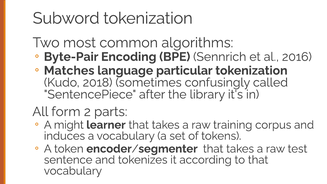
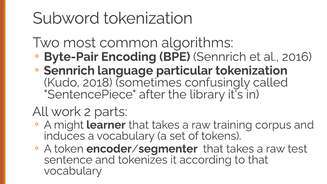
Matches: Matches -> Sennrich (69, 71)
form: form -> work (66, 112)
